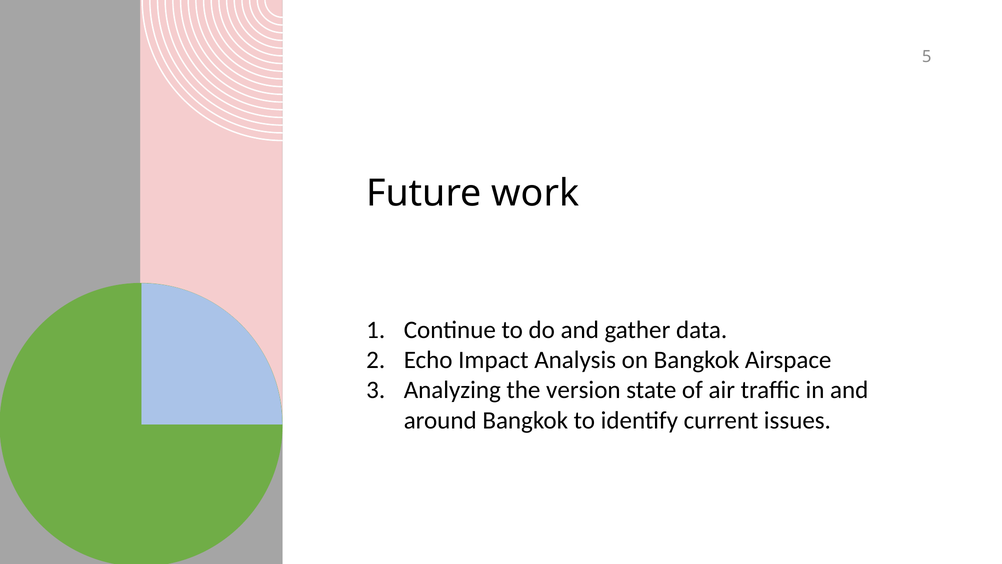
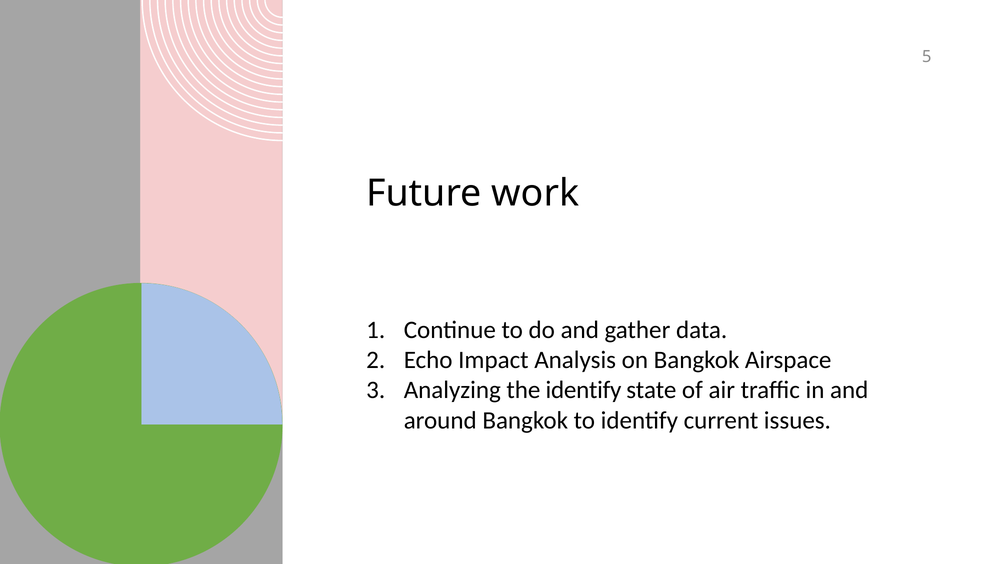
the version: version -> identify (584, 390)
